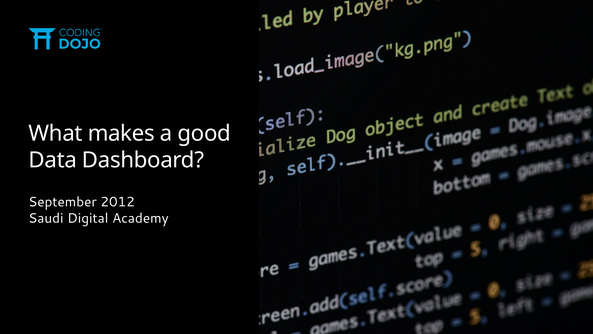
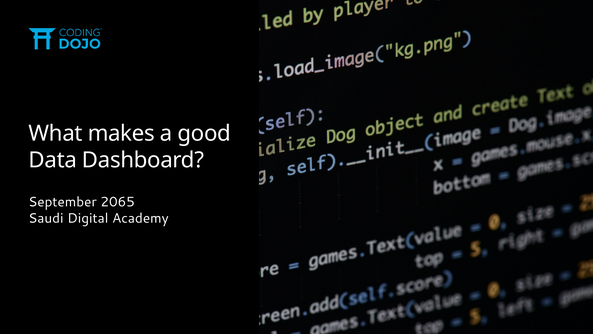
2012: 2012 -> 2065 (118, 202)
